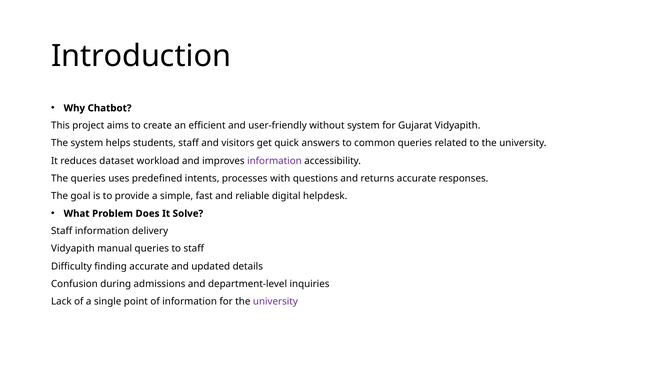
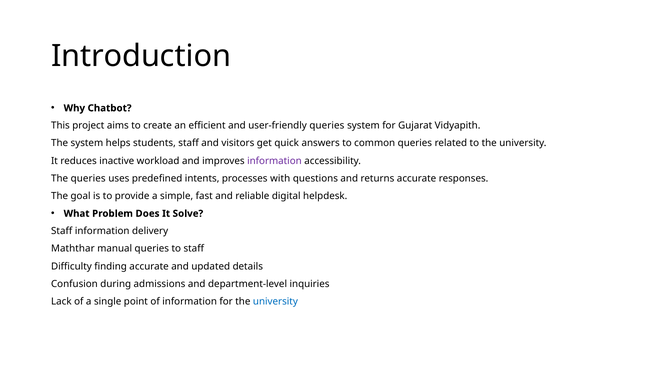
user-friendly without: without -> queries (327, 126)
dataset: dataset -> inactive (117, 161)
Vidyapith: Vidyapith -> Maththar (73, 249)
university colour: purple -> blue (275, 301)
